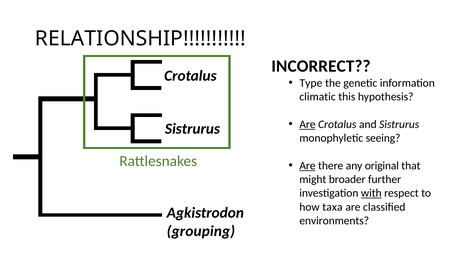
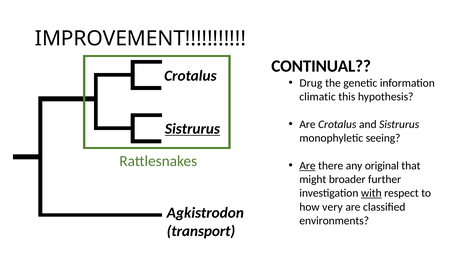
RELATIONSHIP: RELATIONSHIP -> IMPROVEMENT (141, 39)
INCORRECT: INCORRECT -> CONTINUAL (321, 66)
Type: Type -> Drug (311, 83)
Are underline: present -> none (307, 124)
Sistrurus underline: none -> present (192, 129)
taxa: taxa -> very (332, 207)
grouping: grouping -> transport (201, 231)
